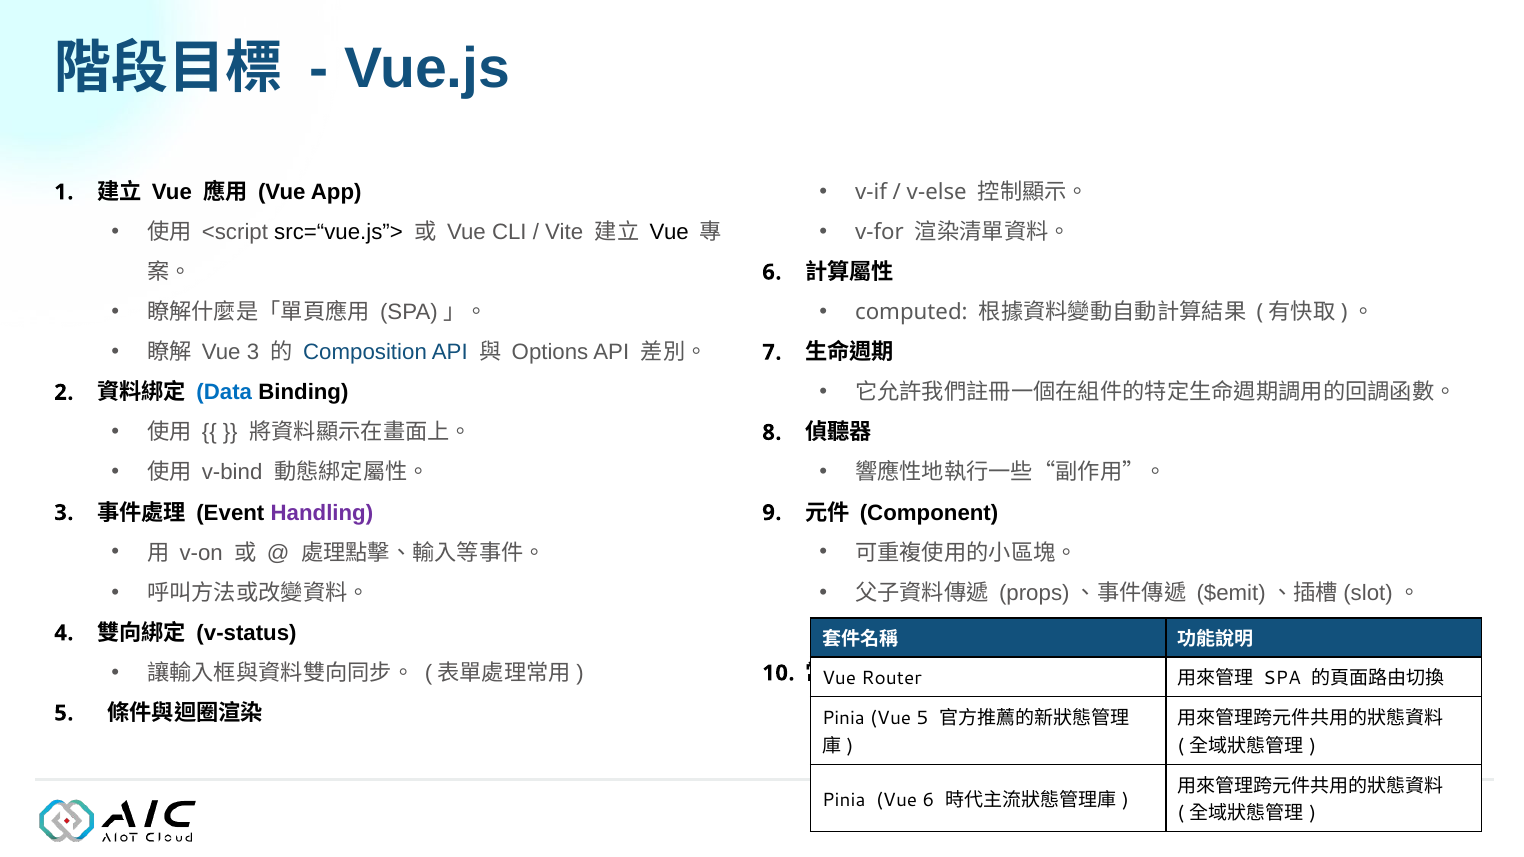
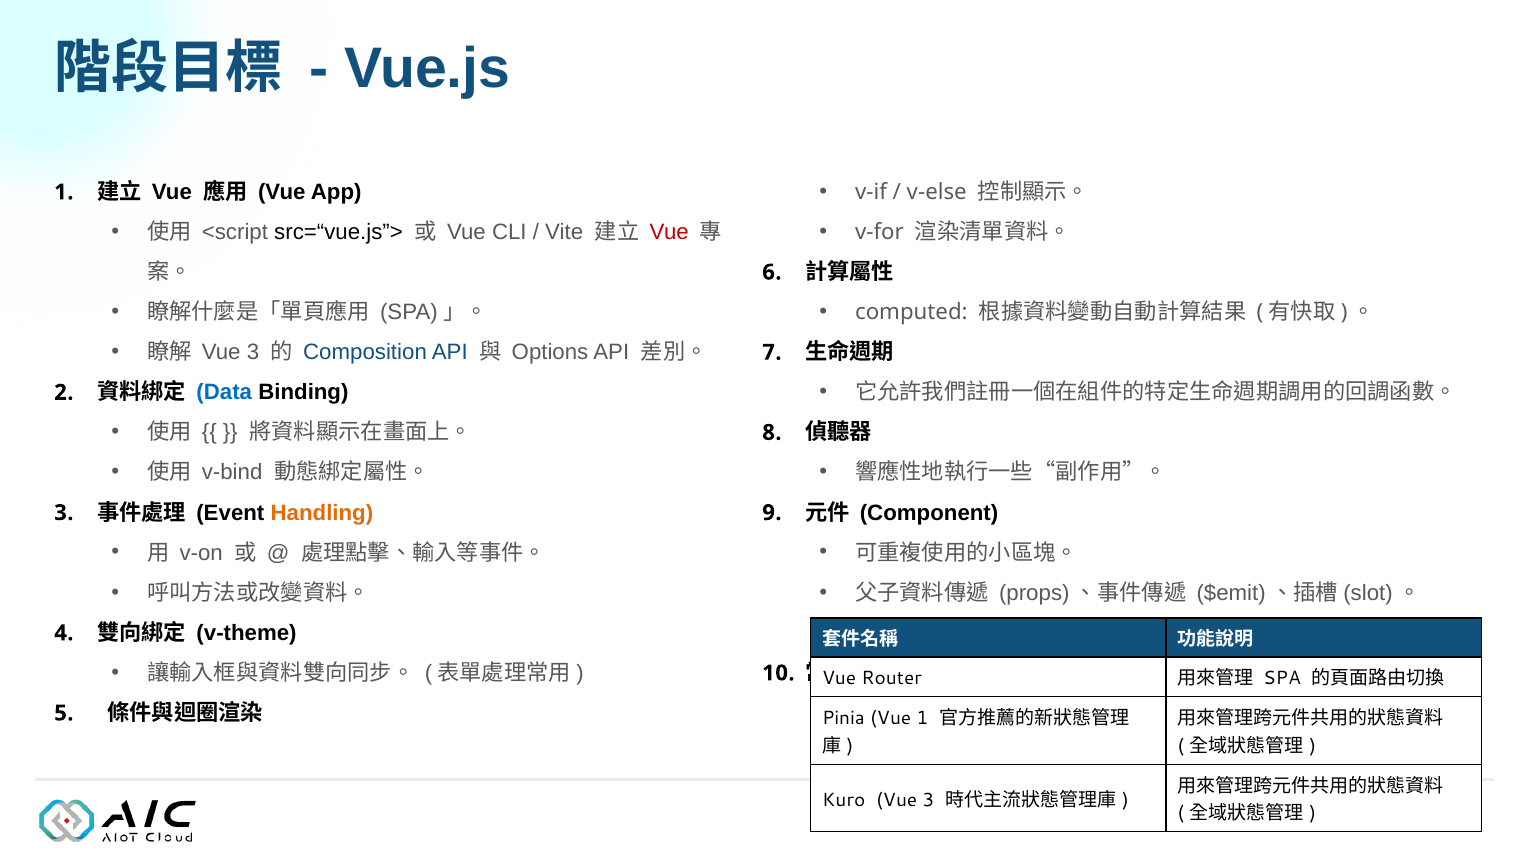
Vue colour: black -> red (669, 232)
Handling colour: purple -> orange (322, 513)
v-status: v-status -> v-theme (247, 633)
Vue 5: 5 -> 1 (922, 718)
Pinia: Pinia -> Kuro (844, 800)
6: 6 -> 3 (928, 800)
